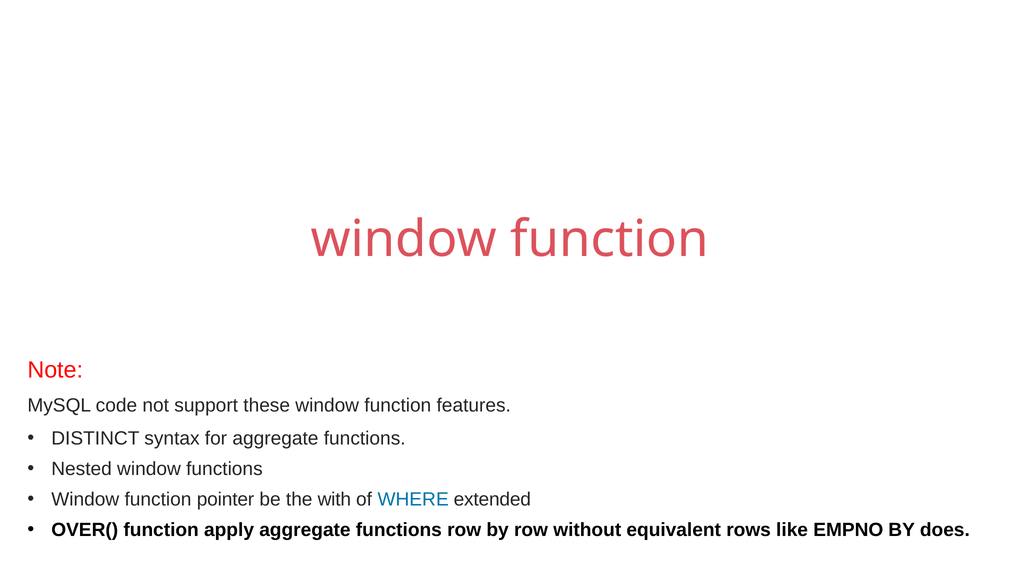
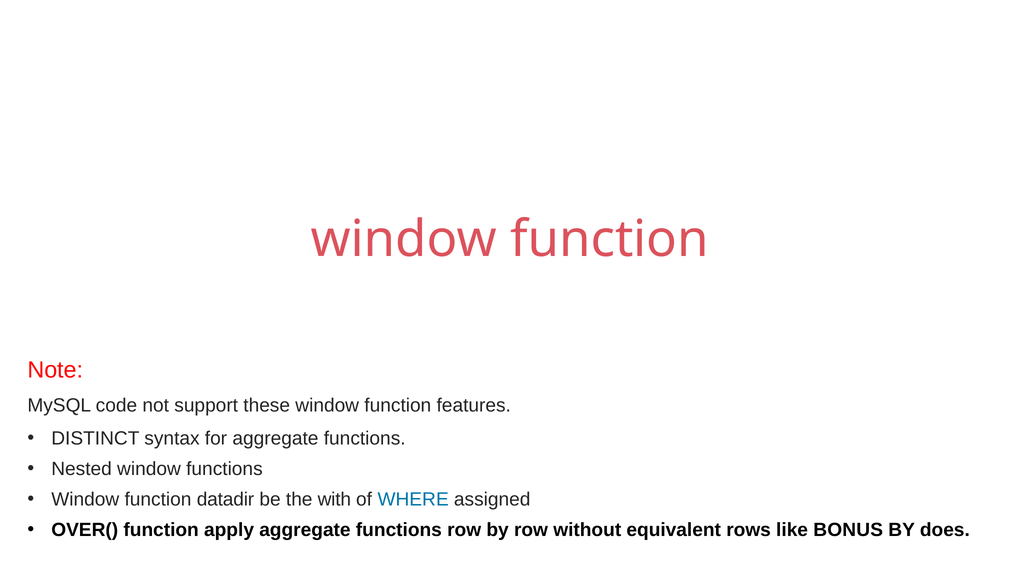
pointer: pointer -> datadir (225, 499)
extended: extended -> assigned (492, 499)
EMPNO: EMPNO -> BONUS (848, 530)
